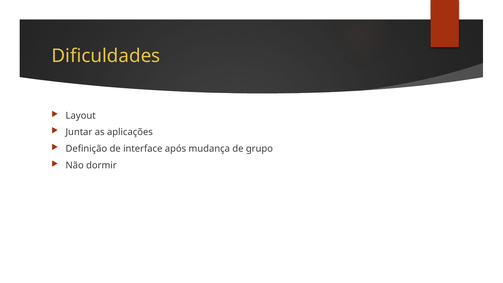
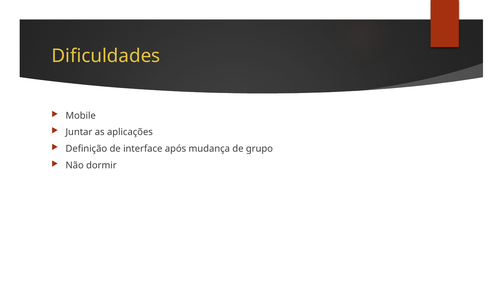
Layout: Layout -> Mobile (81, 116)
